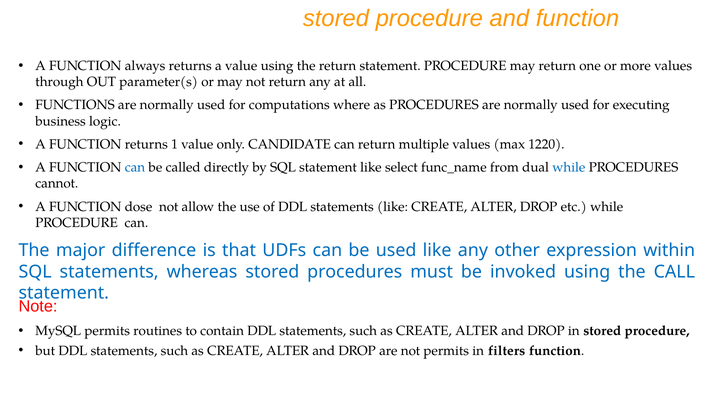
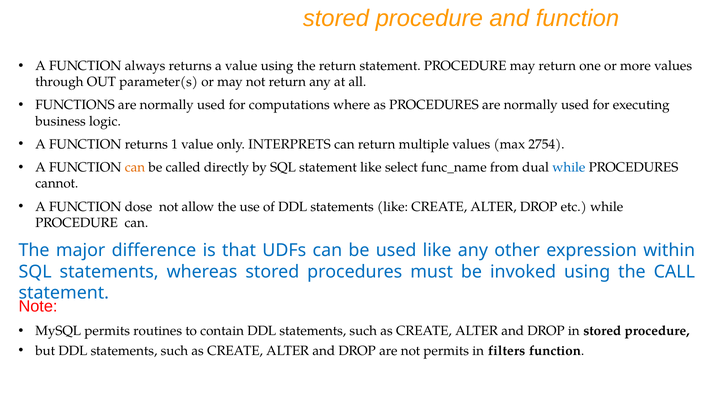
CANDIDATE: CANDIDATE -> INTERPRETS (290, 144)
1220: 1220 -> 2754 (547, 144)
can colour: blue -> orange (135, 168)
